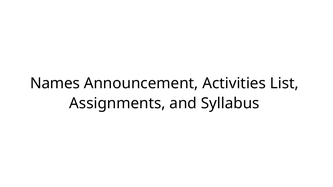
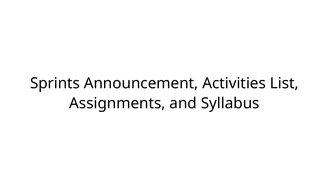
Names: Names -> Sprints (55, 84)
